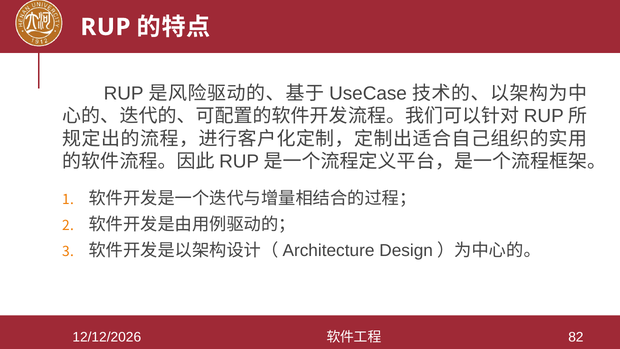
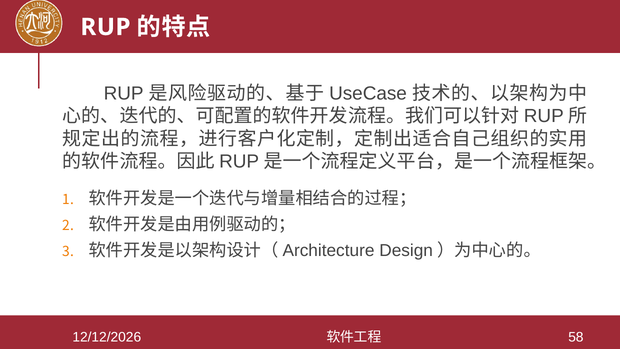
82: 82 -> 58 (576, 337)
